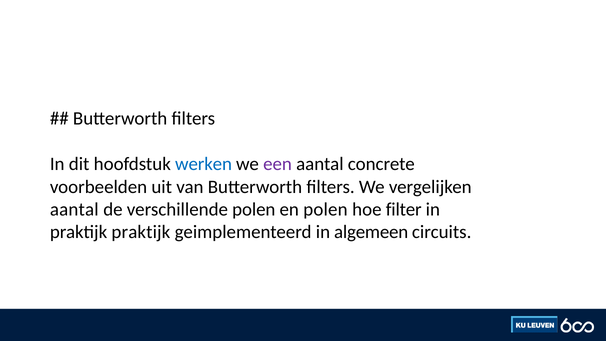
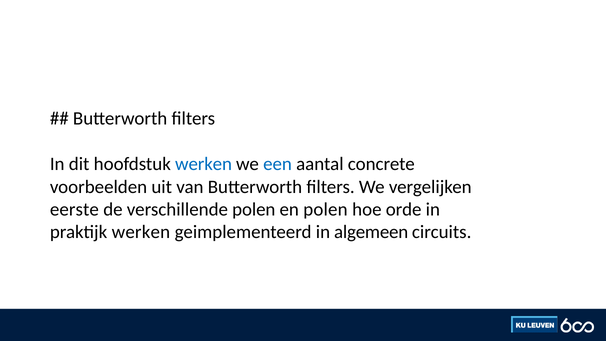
een colour: purple -> blue (278, 164)
aantal: aantal -> eerste (74, 209)
filter: filter -> orde (404, 209)
praktijk praktijk: praktijk -> werken (141, 232)
